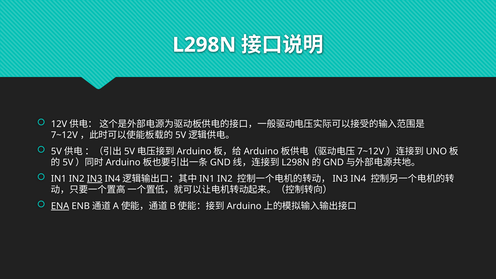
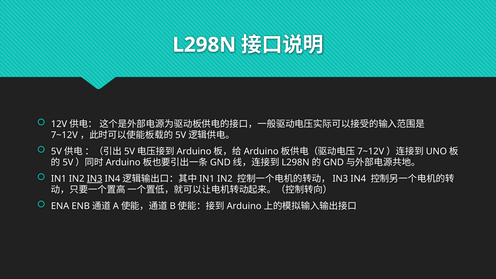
ENA underline: present -> none (60, 206)
